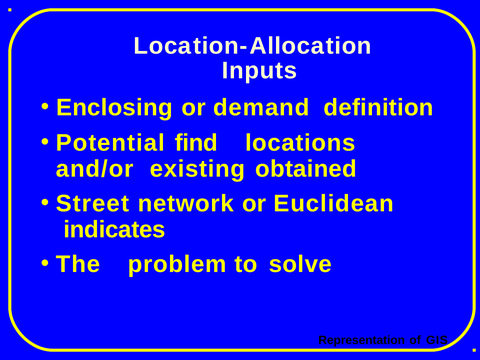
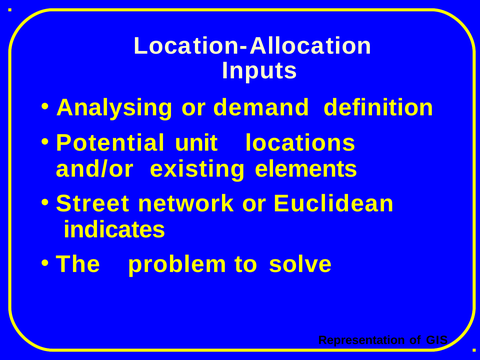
Enclosing: Enclosing -> Analysing (114, 108)
find: find -> unit (196, 143)
obtained: obtained -> elements (306, 169)
